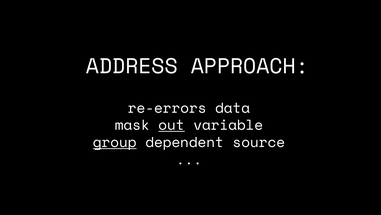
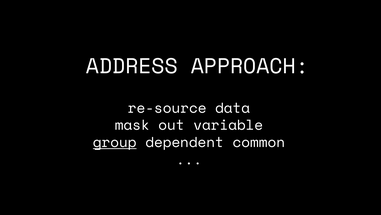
re-errors: re-errors -> re-source (167, 108)
out underline: present -> none (172, 125)
source: source -> common (259, 142)
